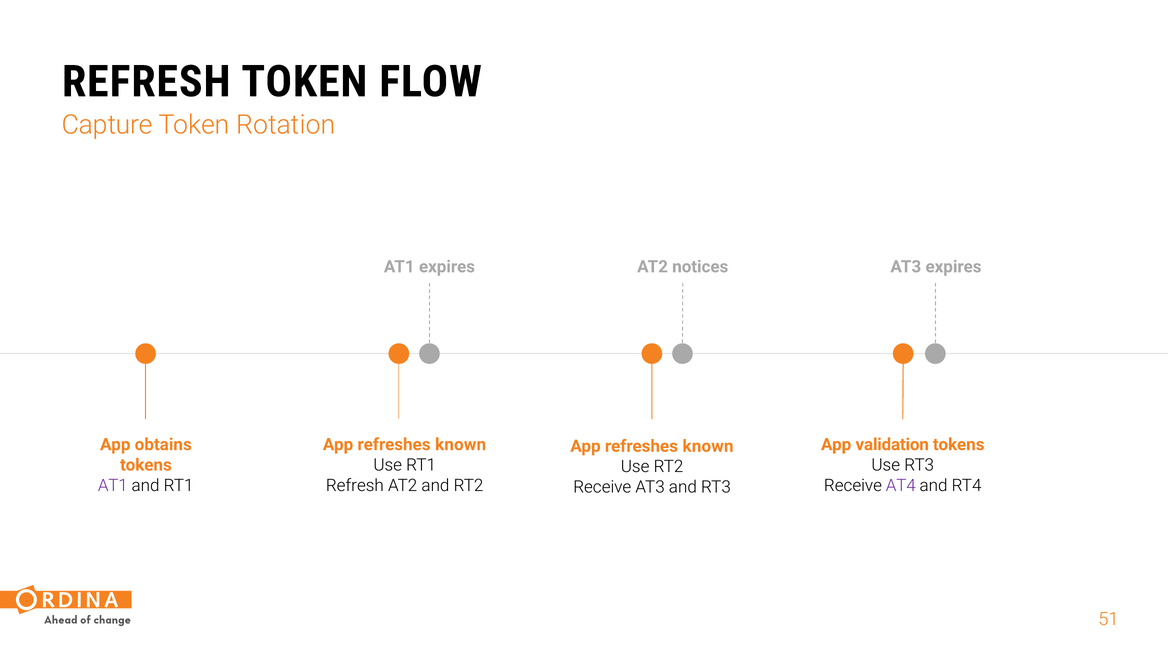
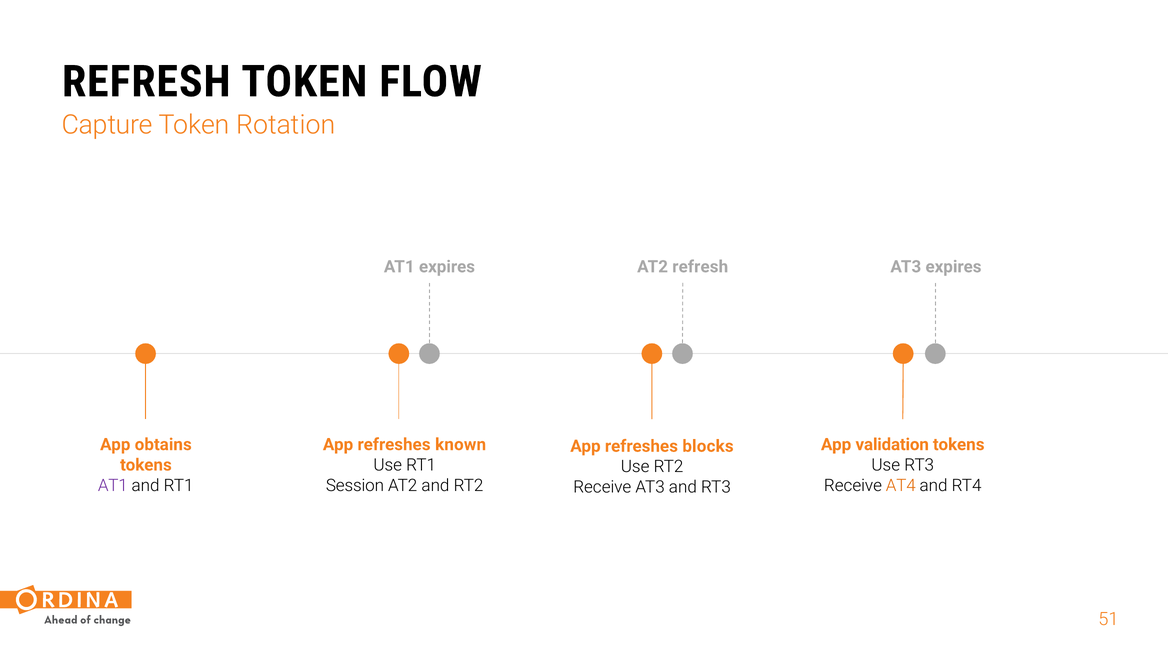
AT2 notices: notices -> refresh (700, 267)
known: known -> blocks (708, 446)
Refresh: Refresh -> Session (355, 485)
AT4 colour: purple -> orange (901, 485)
